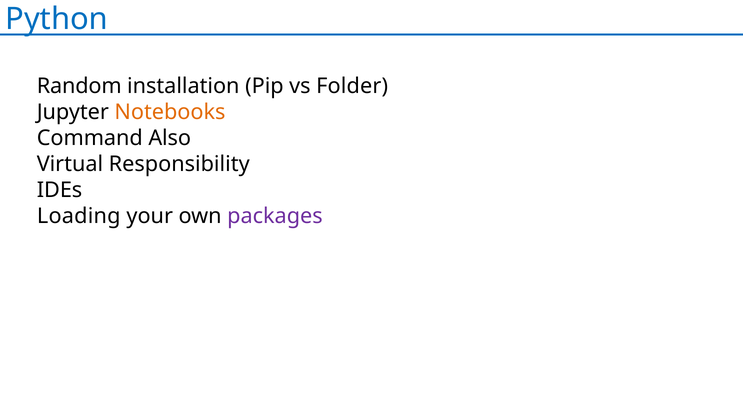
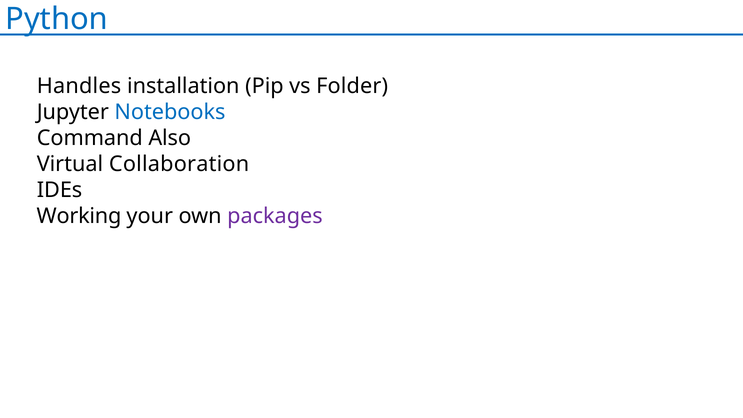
Random: Random -> Handles (79, 86)
Notebooks colour: orange -> blue (170, 112)
Responsibility: Responsibility -> Collaboration (179, 164)
Loading: Loading -> Working (79, 216)
